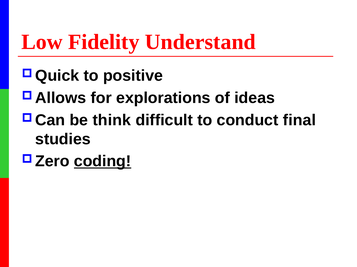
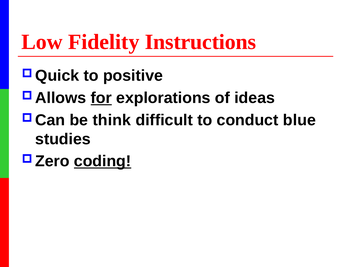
Understand: Understand -> Instructions (200, 42)
for underline: none -> present (101, 98)
final: final -> blue (299, 120)
